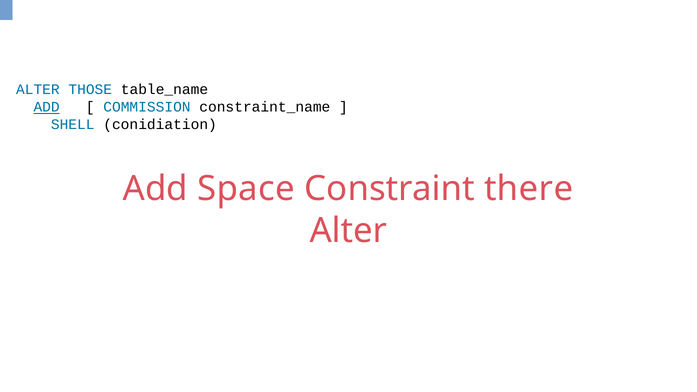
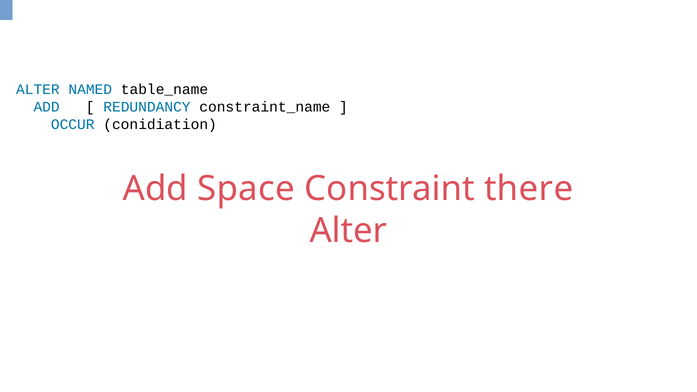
THOSE: THOSE -> NAMED (90, 90)
ADD underline: present -> none (47, 107)
COMMISSION: COMMISSION -> REDUNDANCY (147, 107)
SHELL: SHELL -> OCCUR (73, 125)
